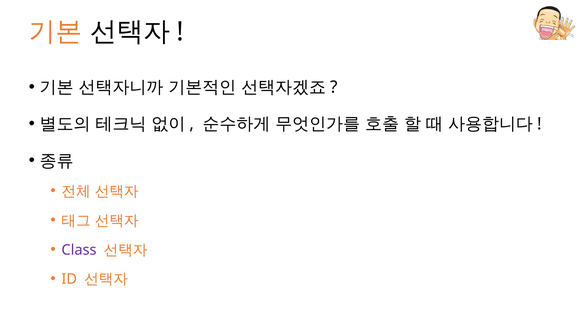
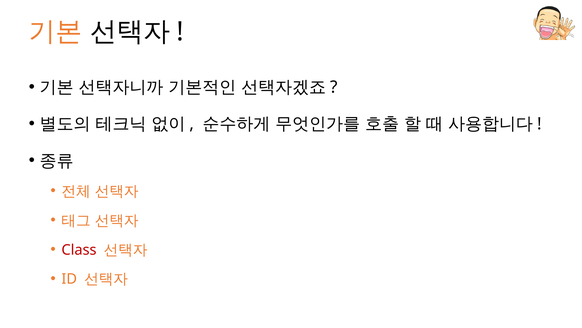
Class colour: purple -> red (79, 249)
